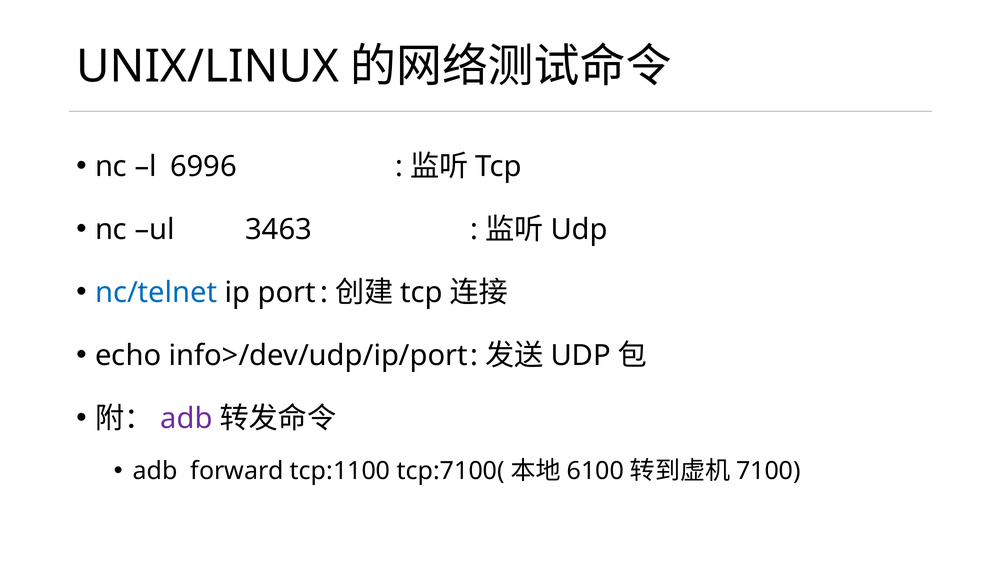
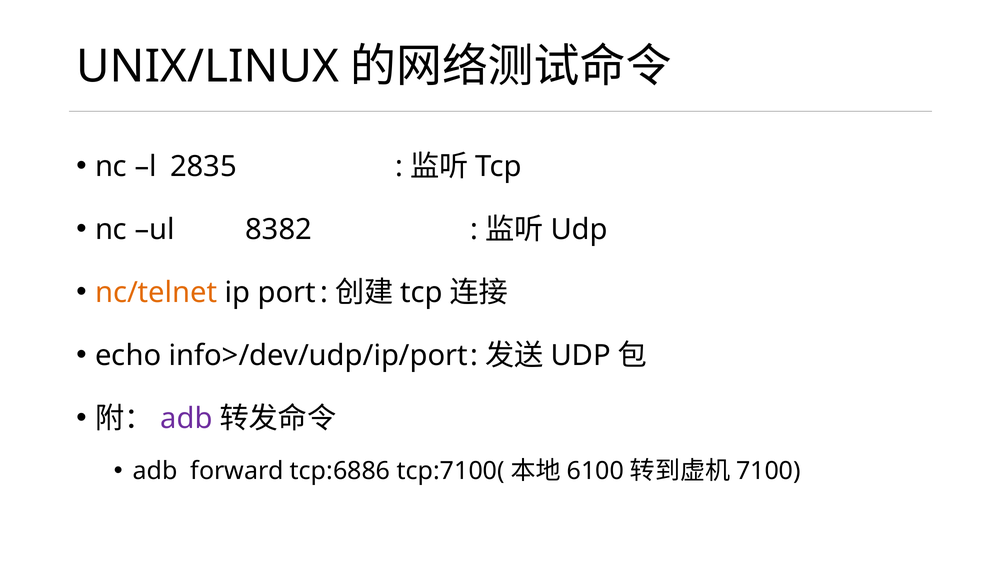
6996: 6996 -> 2835 (204, 167)
3463: 3463 -> 8382 (279, 230)
nc/telnet colour: blue -> orange (156, 293)
tcp:1100: tcp:1100 -> tcp:6886 (340, 471)
